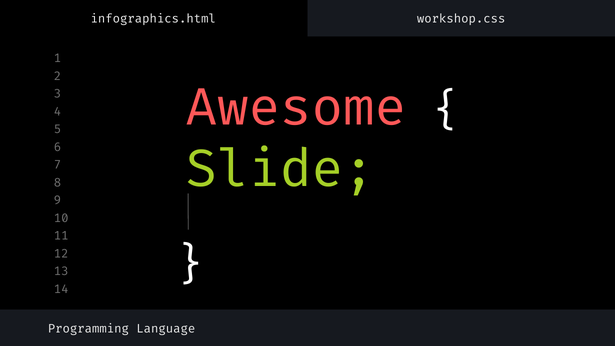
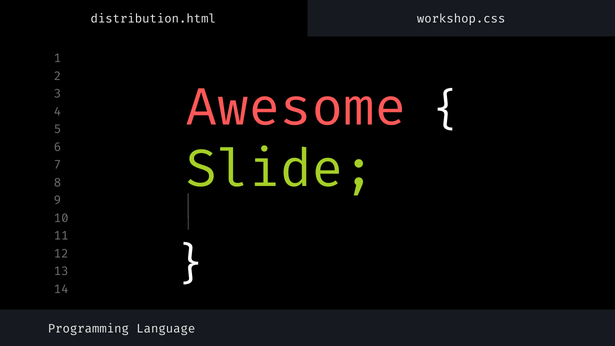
infographics.html: infographics.html -> distribution.html (153, 19)
